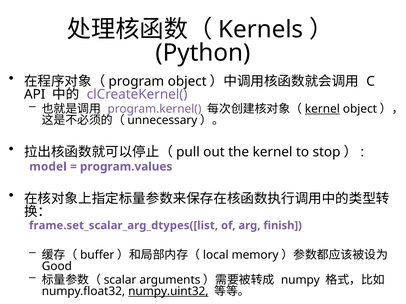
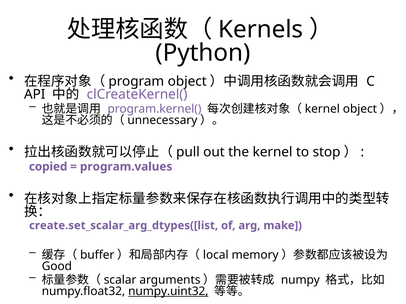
kernel underline: present -> none (322, 109)
model: model -> copied (48, 167)
frame.set_scalar_arg_dtypes([list: frame.set_scalar_arg_dtypes([list -> create.set_scalar_arg_dtypes([list (124, 226)
finish: finish -> make (283, 226)
